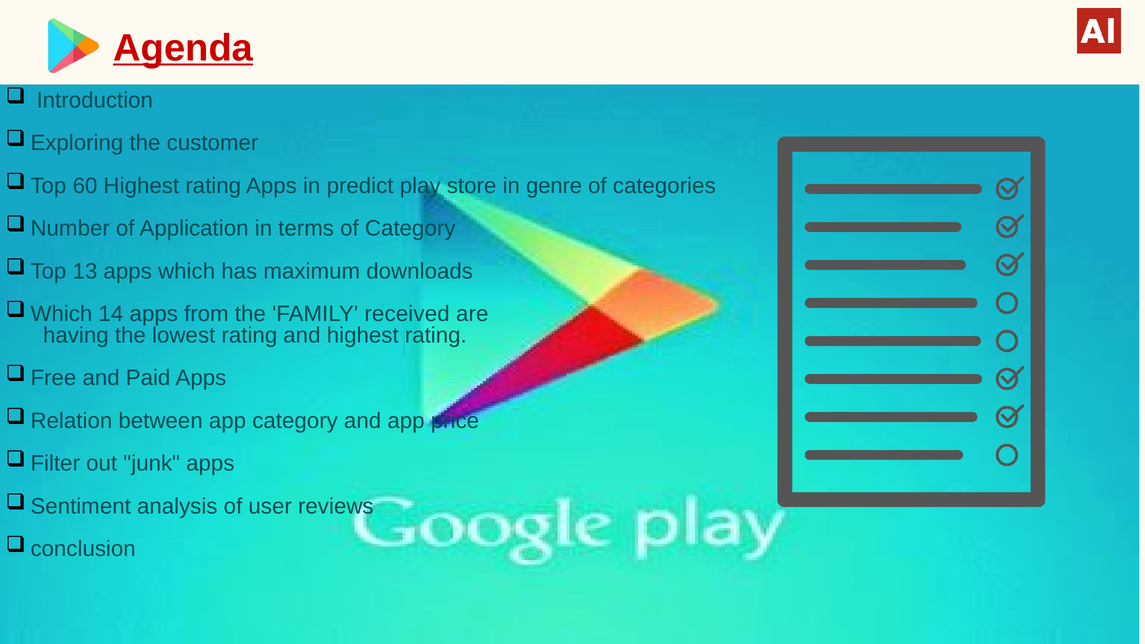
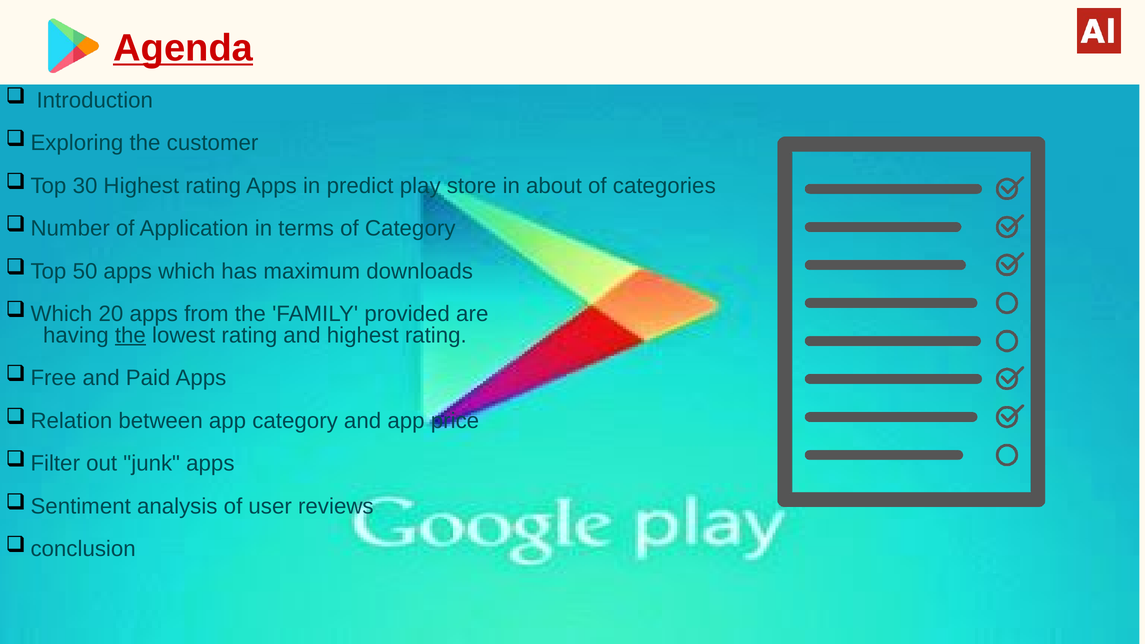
60: 60 -> 30 (85, 186)
genre: genre -> about (554, 186)
13: 13 -> 50 (85, 271)
14: 14 -> 20 (111, 314)
received: received -> provided (407, 314)
the underline: none -> present (130, 335)
